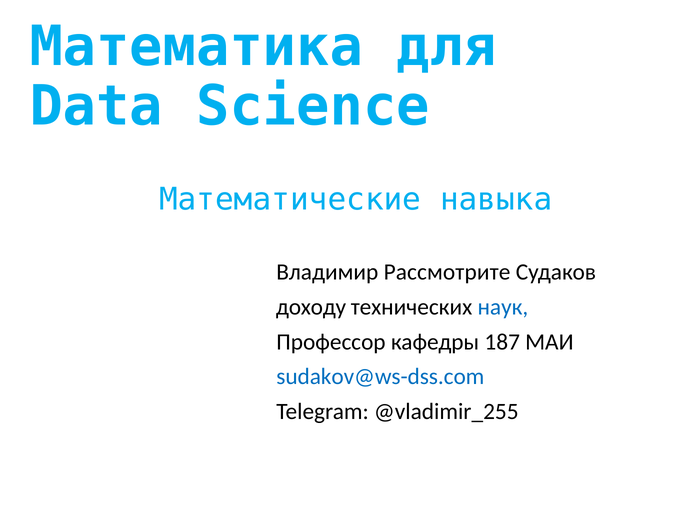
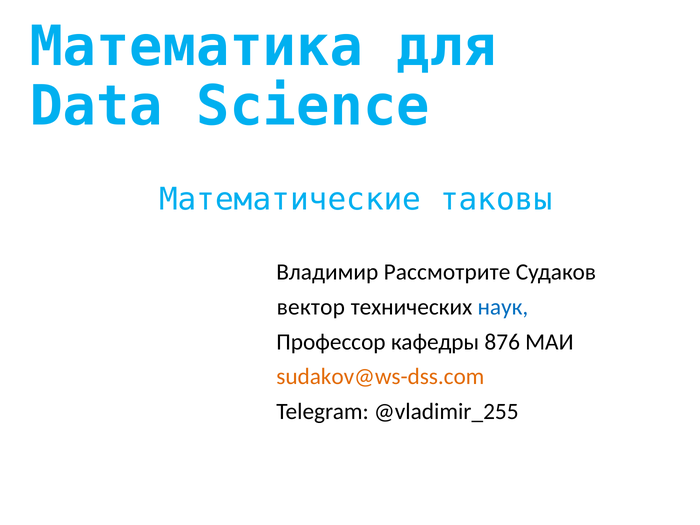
навыка: навыка -> таковы (496, 200)
доходу: доходу -> вектор (311, 307)
187: 187 -> 876 (502, 342)
sudakov@ws-dss.com colour: blue -> orange (380, 377)
